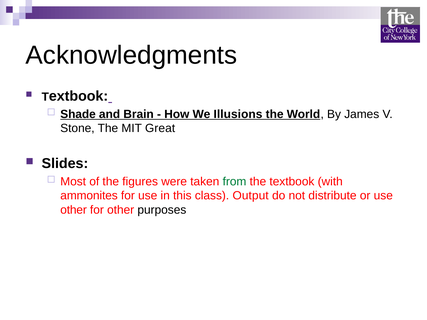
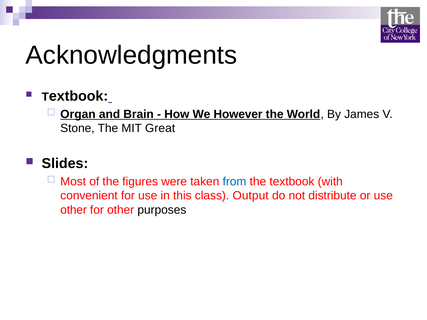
Shade: Shade -> Organ (78, 114)
Illusions: Illusions -> However (238, 114)
from colour: green -> blue (235, 182)
ammonites: ammonites -> convenient (89, 196)
